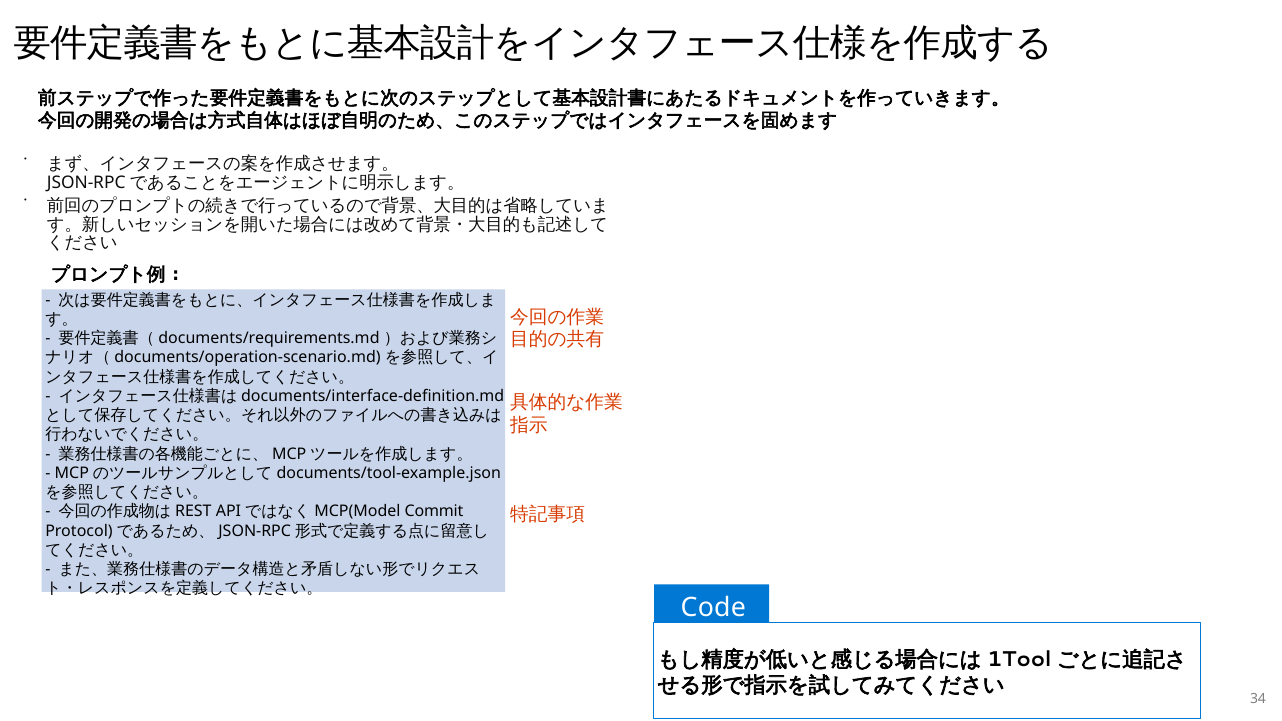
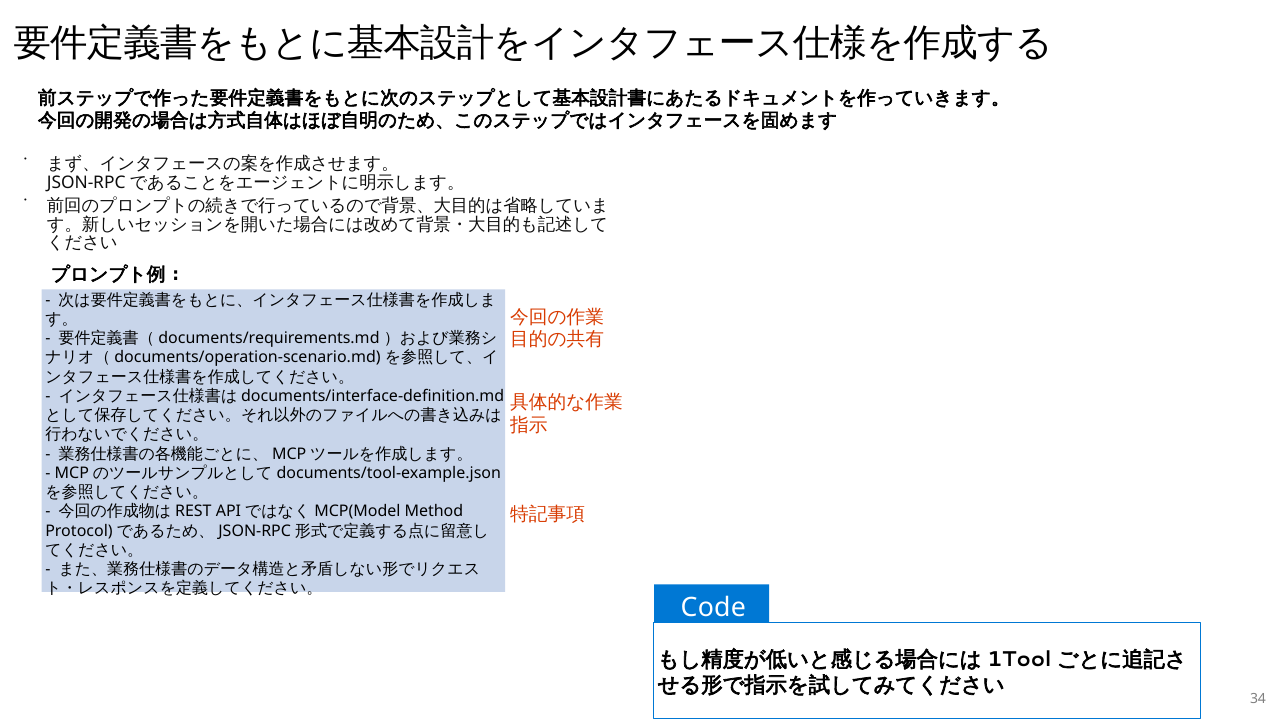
Commit: Commit -> Method (434, 512)
